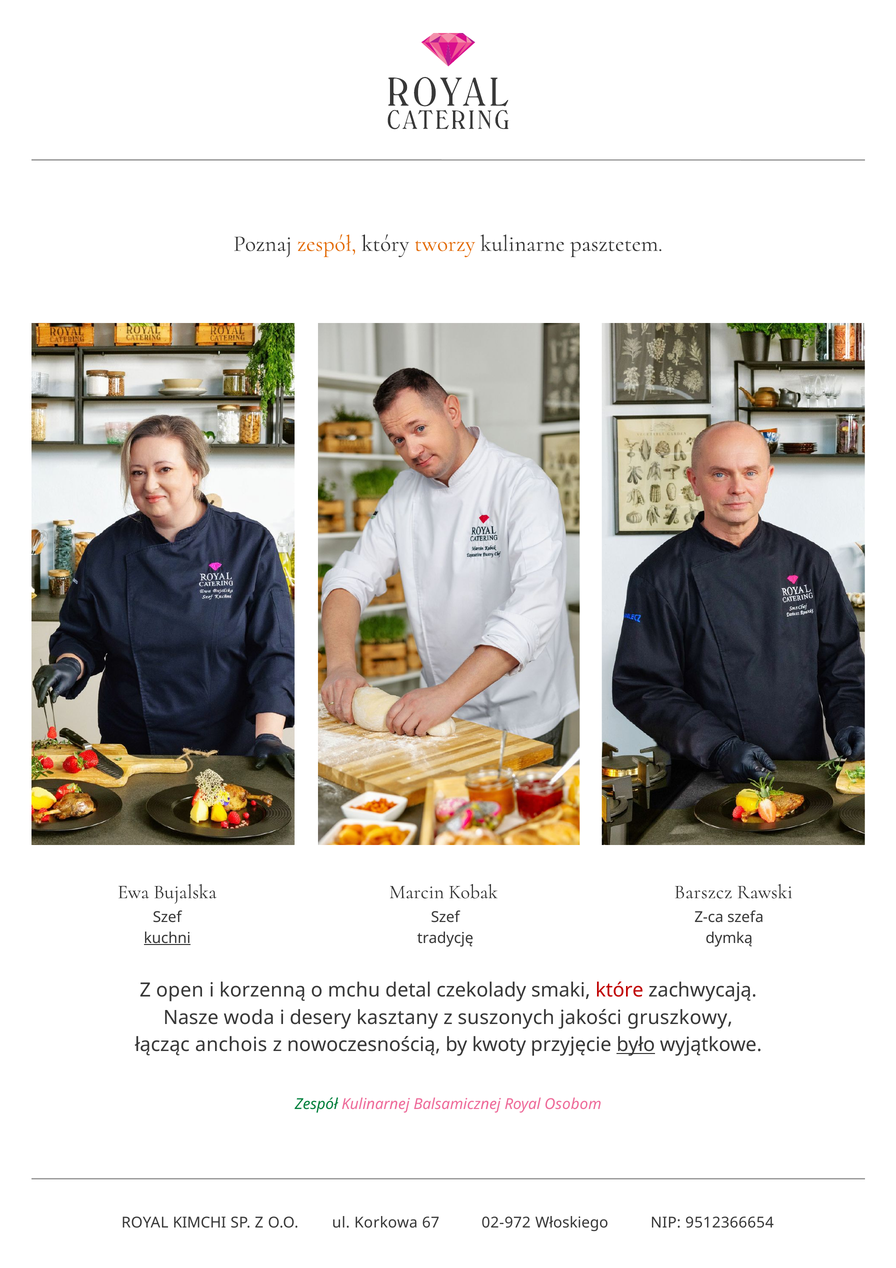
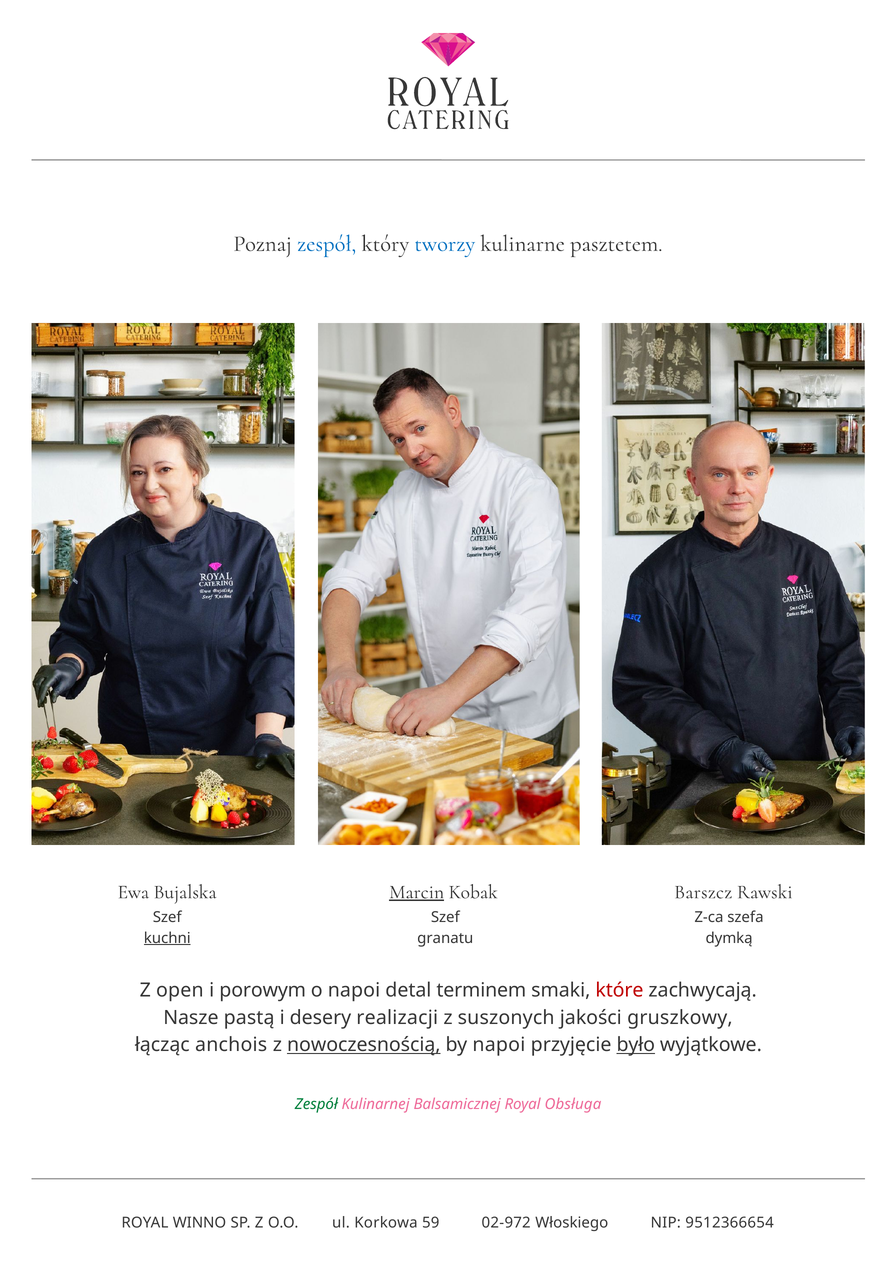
zespół colour: orange -> blue (327, 243)
tworzy colour: orange -> blue (445, 243)
Marcin underline: none -> present (417, 892)
tradycję: tradycję -> granatu (445, 938)
korzenną: korzenną -> porowym (263, 990)
o mchu: mchu -> napoi (354, 990)
czekolady: czekolady -> terminem (481, 990)
woda: woda -> pastą (249, 1018)
kasztany: kasztany -> realizacji (397, 1018)
nowoczesnością underline: none -> present (364, 1045)
by kwoty: kwoty -> napoi (499, 1045)
Osobom: Osobom -> Obsługa (573, 1104)
KIMCHI: KIMCHI -> WINNO (200, 1223)
67: 67 -> 59 (431, 1223)
